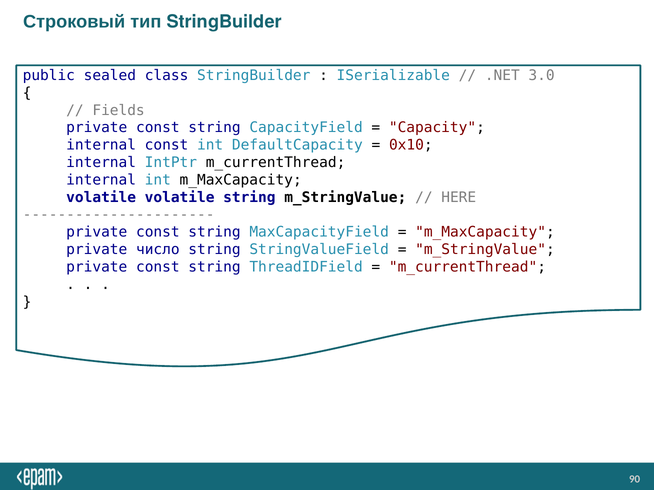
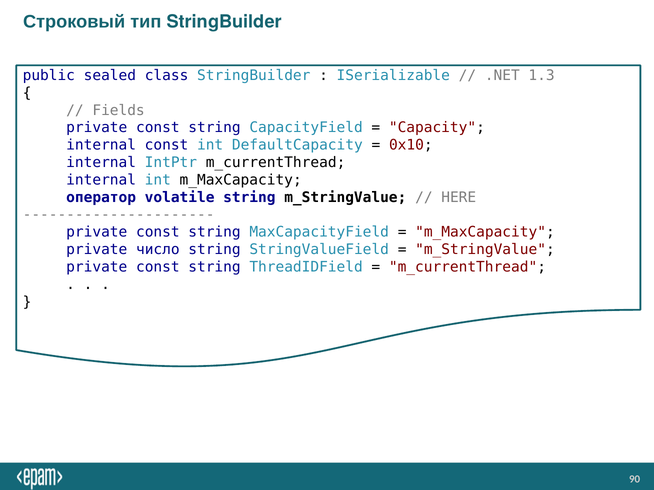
3.0: 3.0 -> 1.3 (542, 75)
volatile: volatile -> оператор (101, 197)
